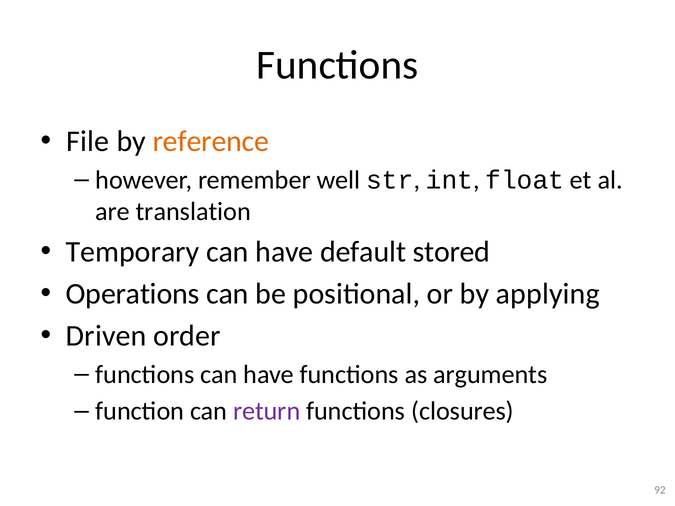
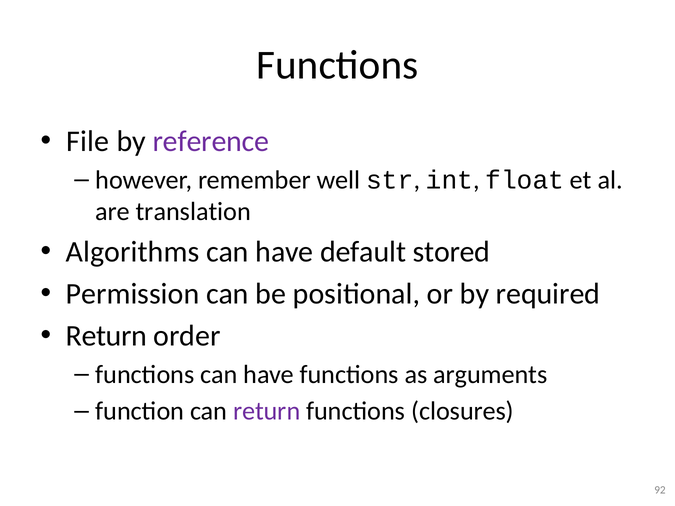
reference colour: orange -> purple (211, 142)
Temporary: Temporary -> Algorithms (133, 252)
Operations: Operations -> Permission (133, 294)
applying: applying -> required (548, 294)
Driven: Driven -> Return (106, 336)
